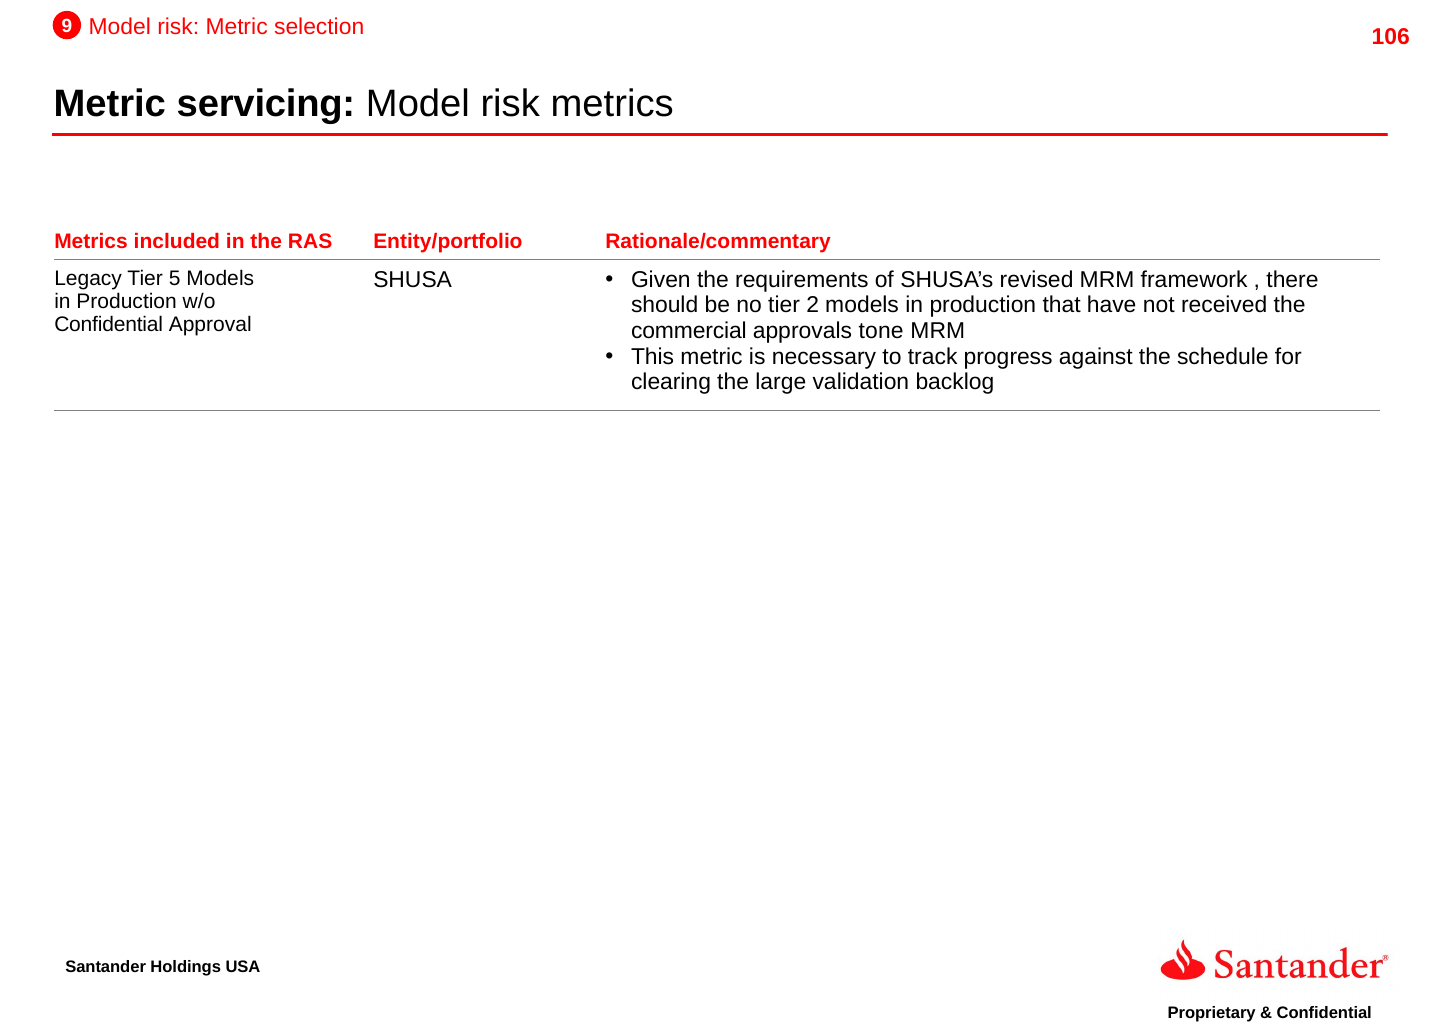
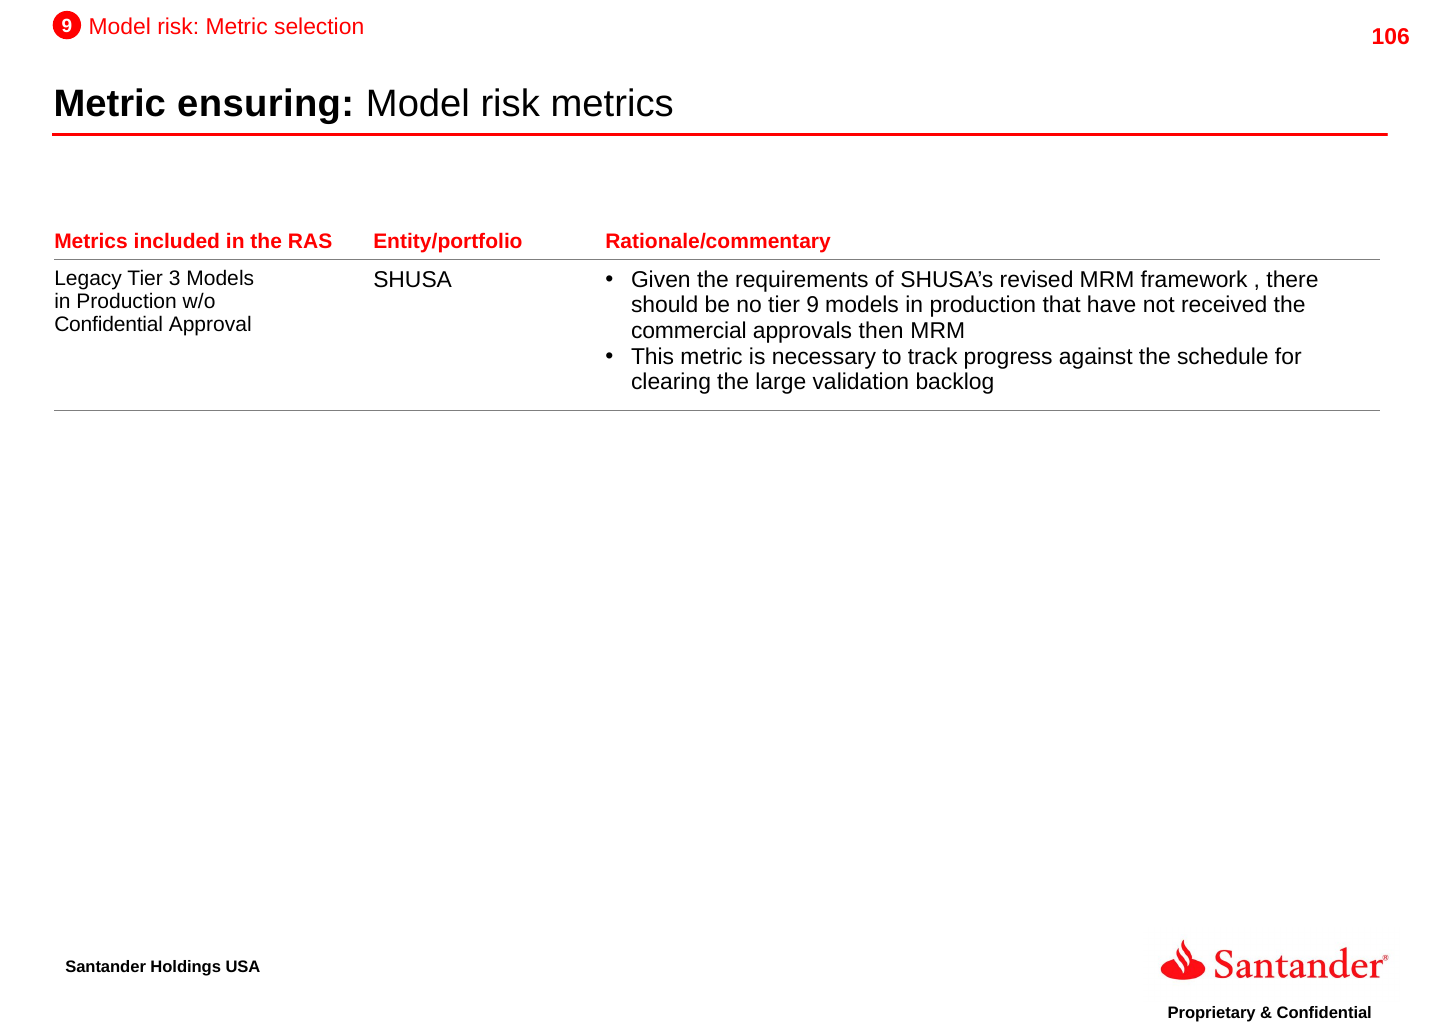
servicing: servicing -> ensuring (266, 104)
5: 5 -> 3 (175, 278)
tier 2: 2 -> 9 (813, 305)
tone: tone -> then (881, 331)
